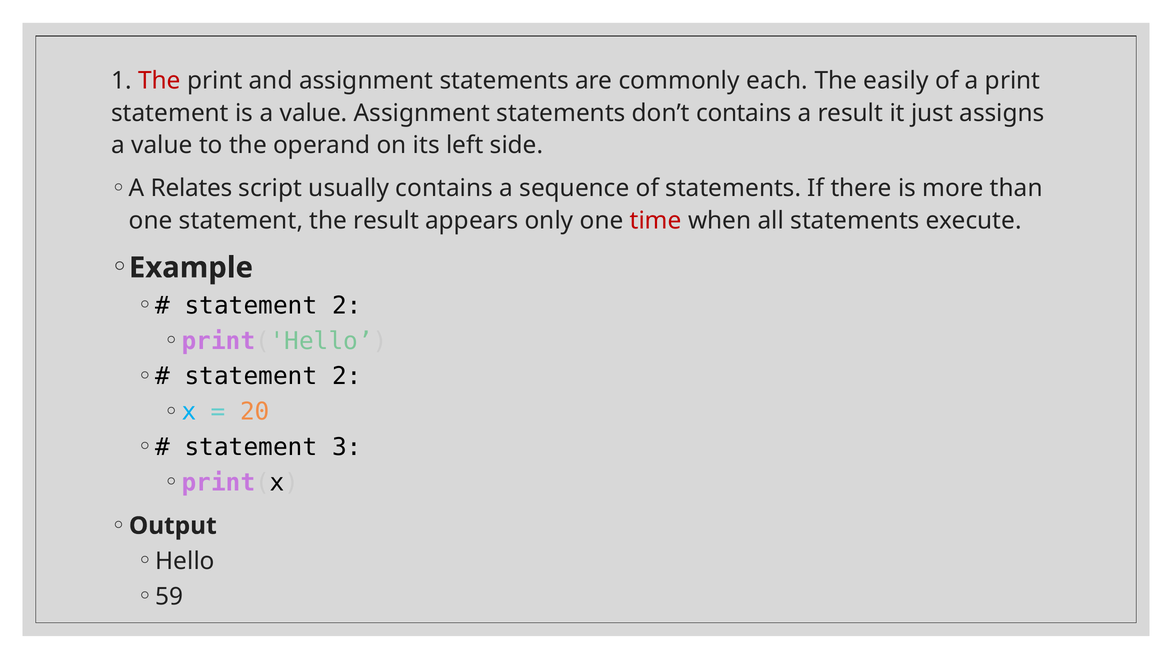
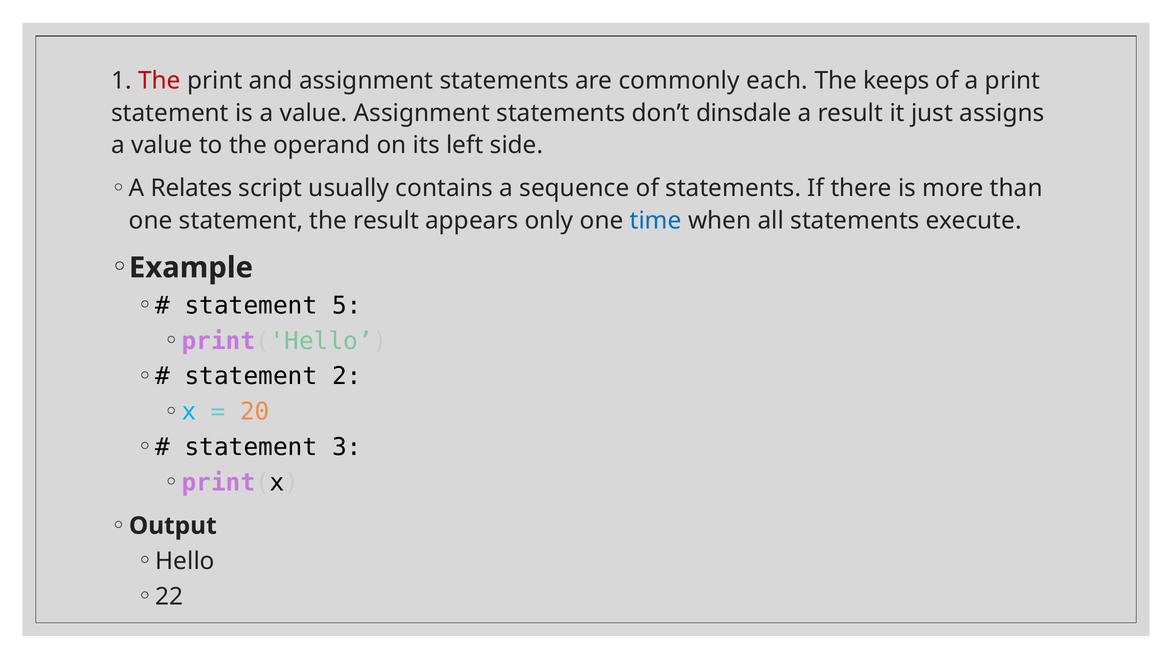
easily: easily -> keeps (896, 81)
don’t contains: contains -> dinsdale (744, 113)
time colour: red -> blue (656, 221)
2: 2 -> 5 (347, 306)
59: 59 -> 22 (169, 597)
